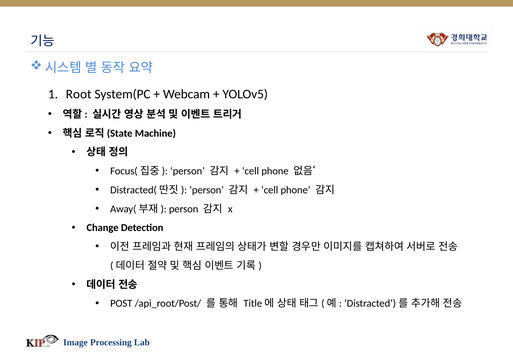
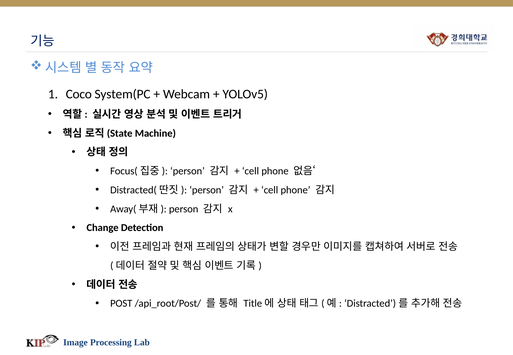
Root: Root -> Coco (79, 94)
